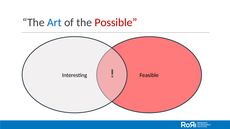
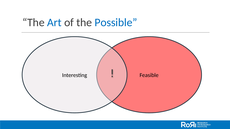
Possible colour: red -> blue (116, 23)
